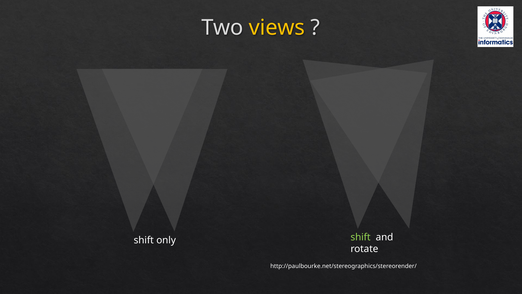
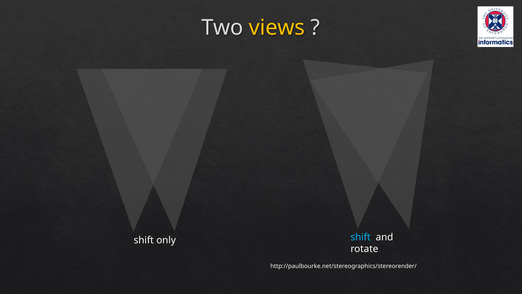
shift colour: light green -> light blue (361, 237)
